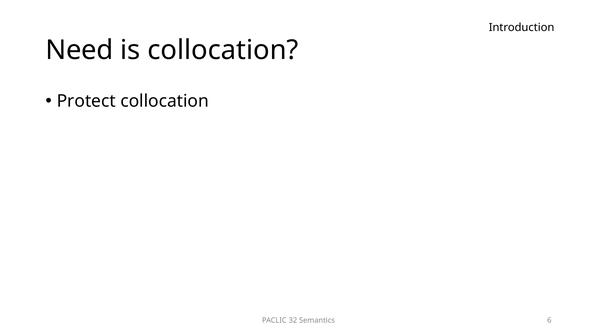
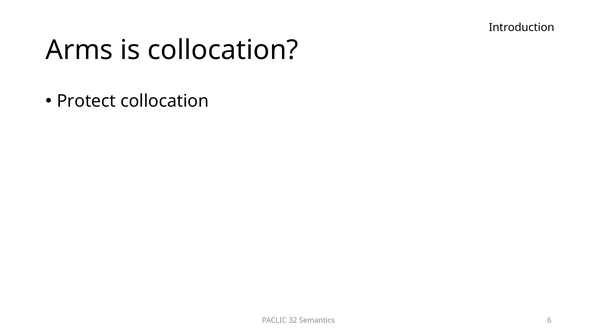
Need: Need -> Arms (79, 50)
